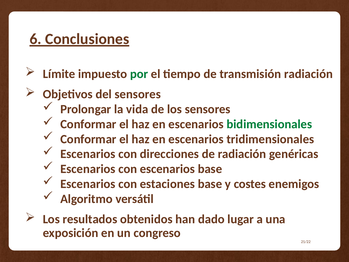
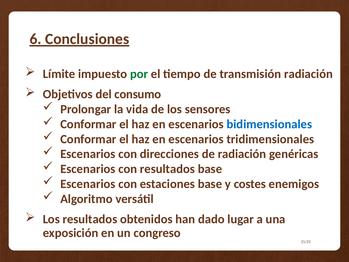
del sensores: sensores -> consumo (138, 94)
bidimensionales colour: green -> blue (269, 124)
con escenarios: escenarios -> resultados (167, 169)
